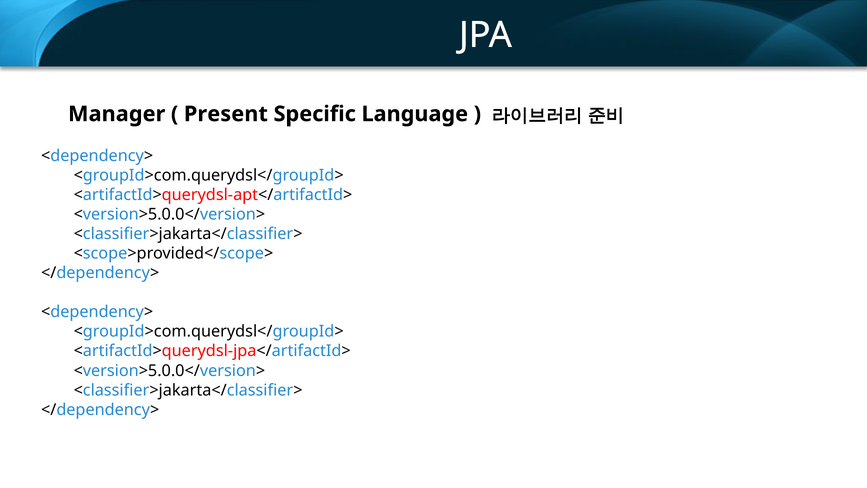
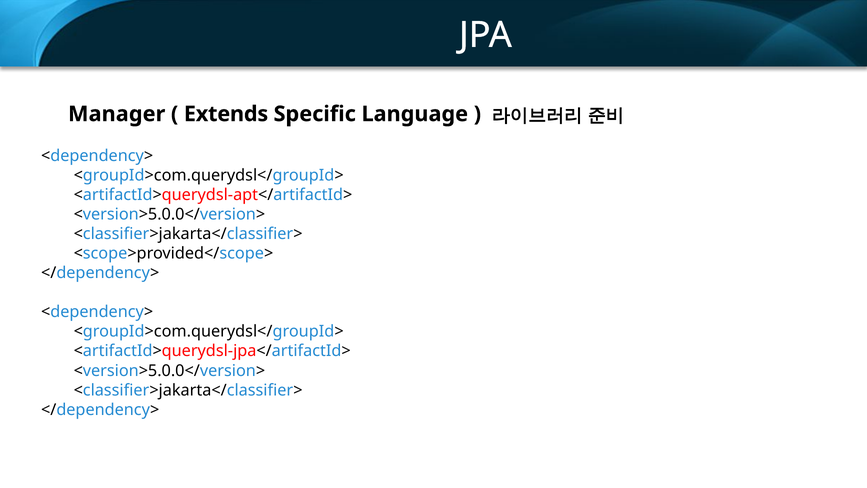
Present: Present -> Extends (226, 114)
